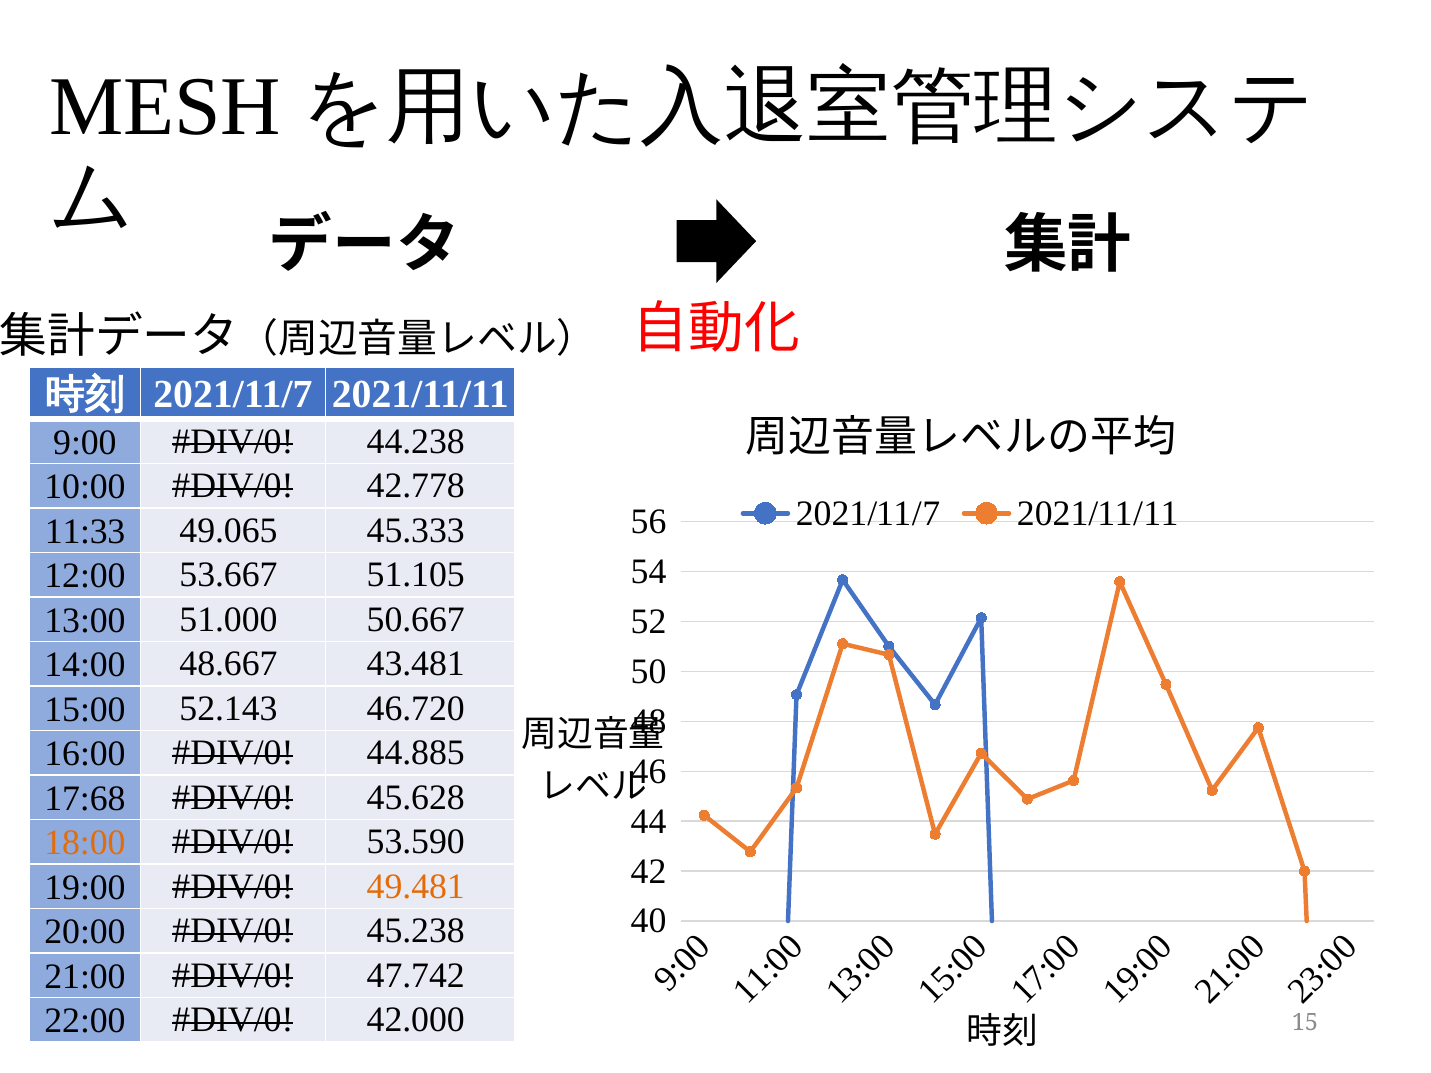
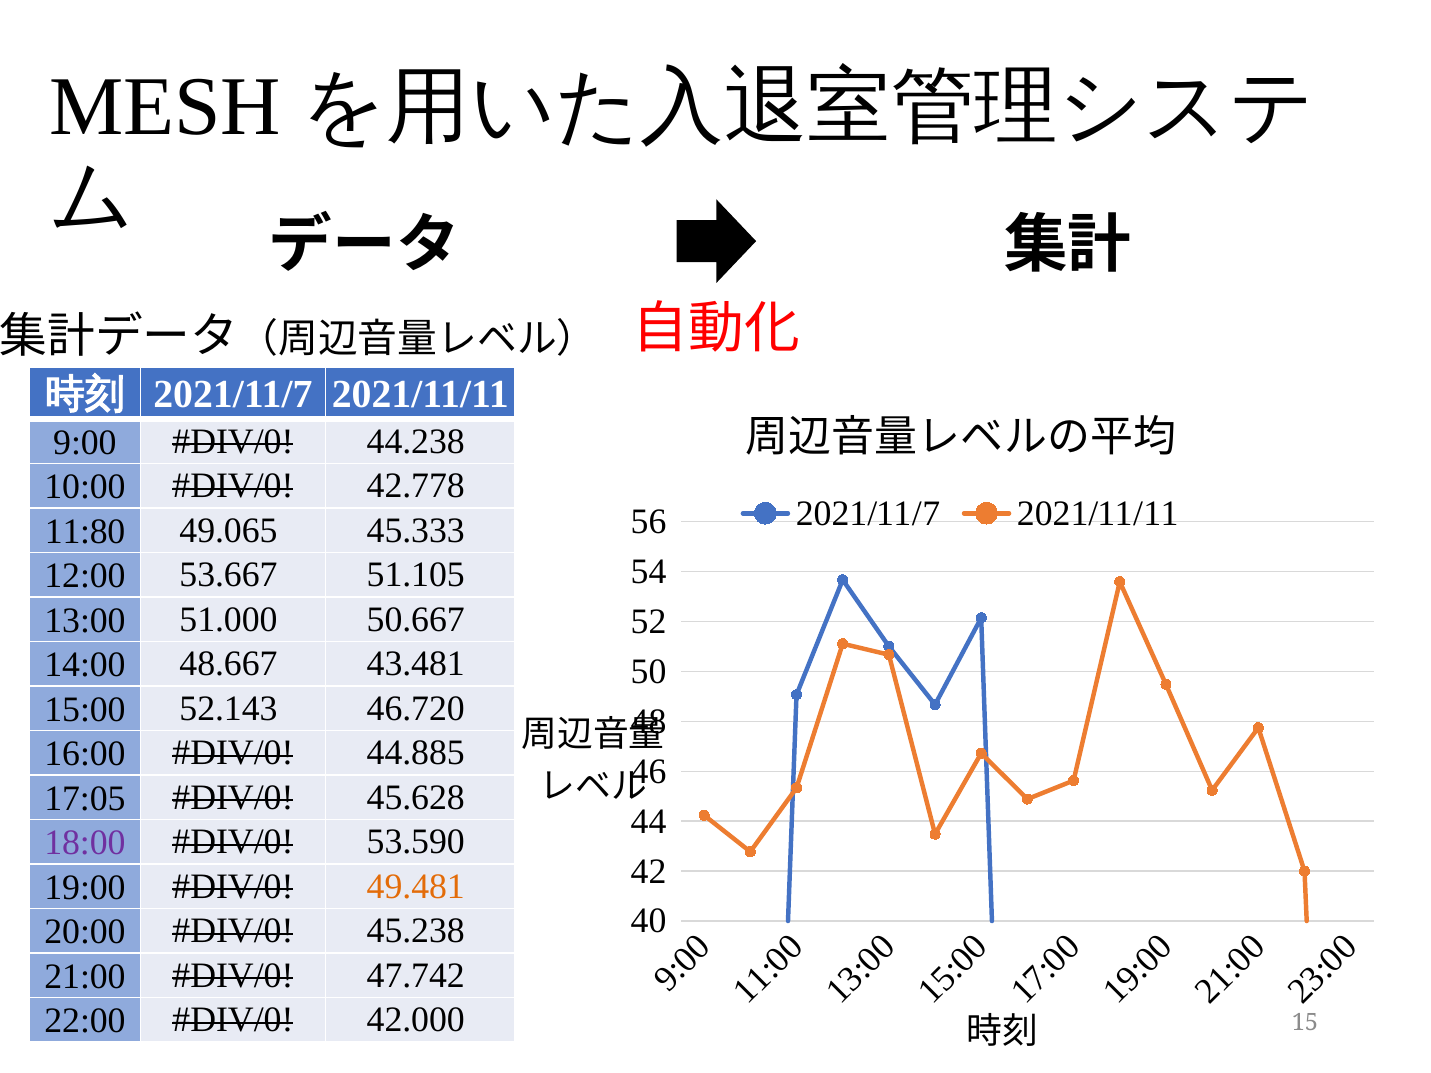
11:33: 11:33 -> 11:80 (85, 532)
17:68: 17:68 -> 17:05 (85, 799)
18:00 colour: orange -> purple (85, 843)
